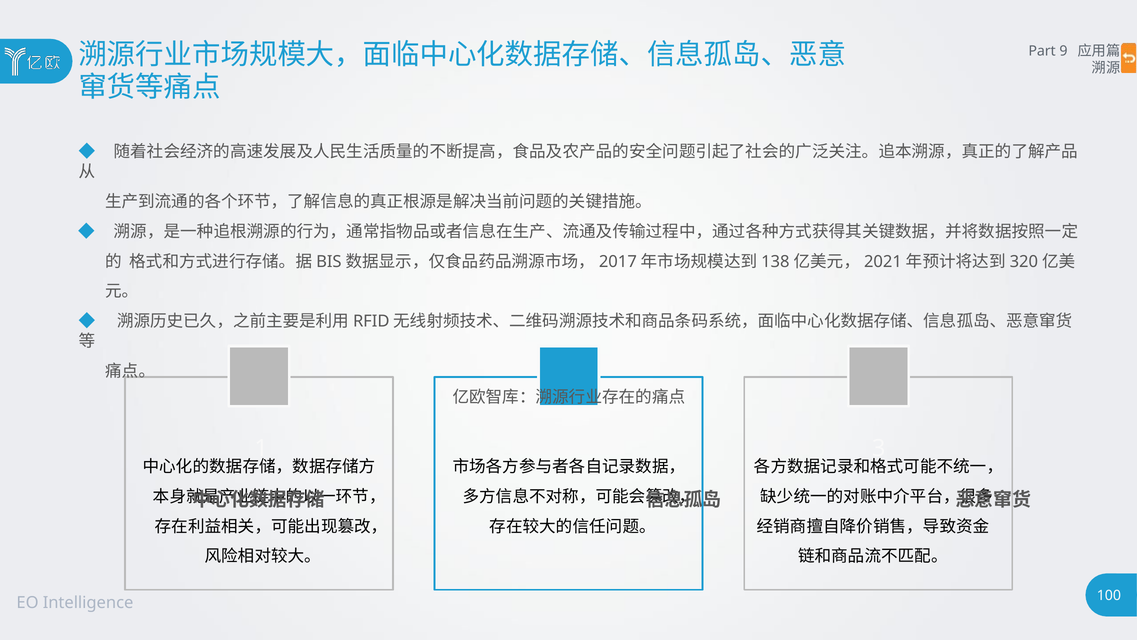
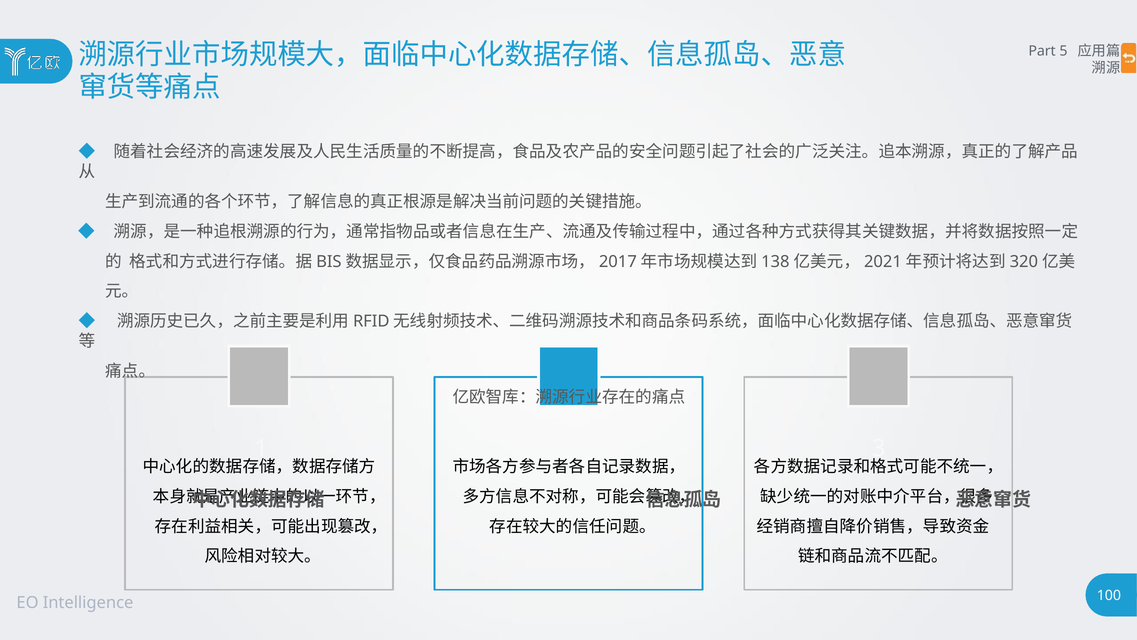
9: 9 -> 5 (1063, 51)
